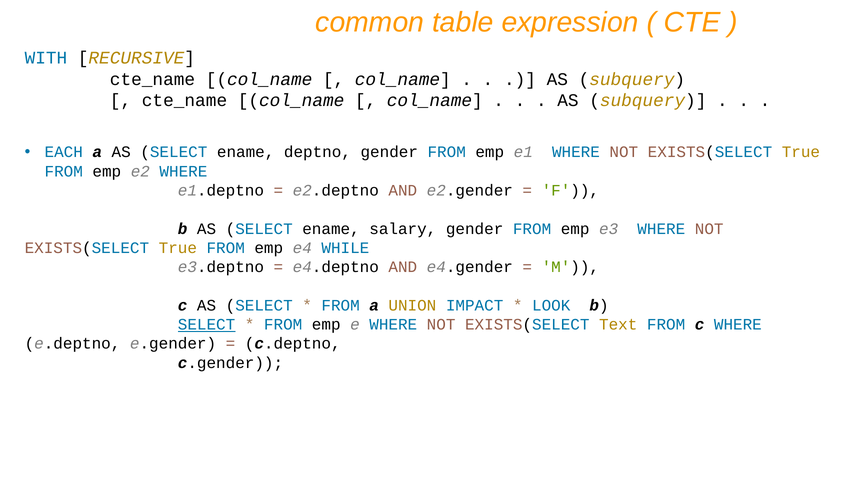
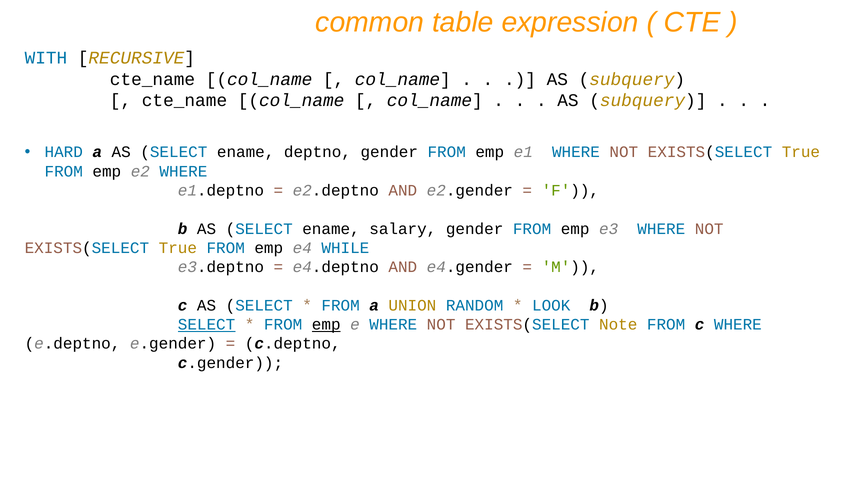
EACH: EACH -> HARD (64, 152)
IMPACT: IMPACT -> RANDOM (475, 305)
emp underline: none -> present (326, 324)
Text: Text -> Note (618, 324)
